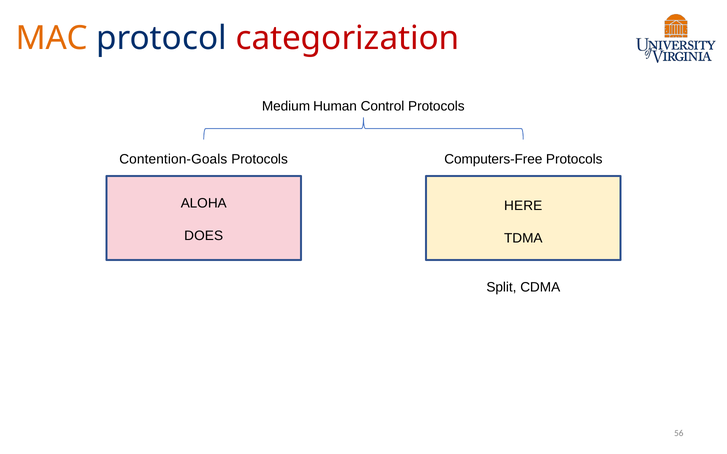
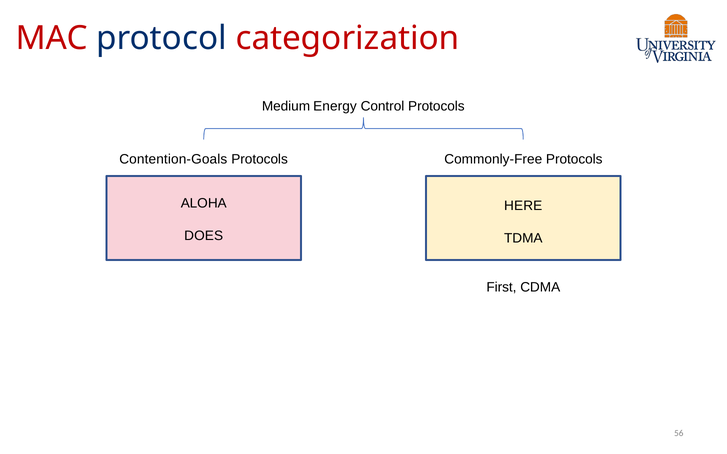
MAC colour: orange -> red (52, 38)
Human: Human -> Energy (335, 107)
Computers-Free: Computers-Free -> Commonly-Free (493, 160)
Split: Split -> First (501, 287)
